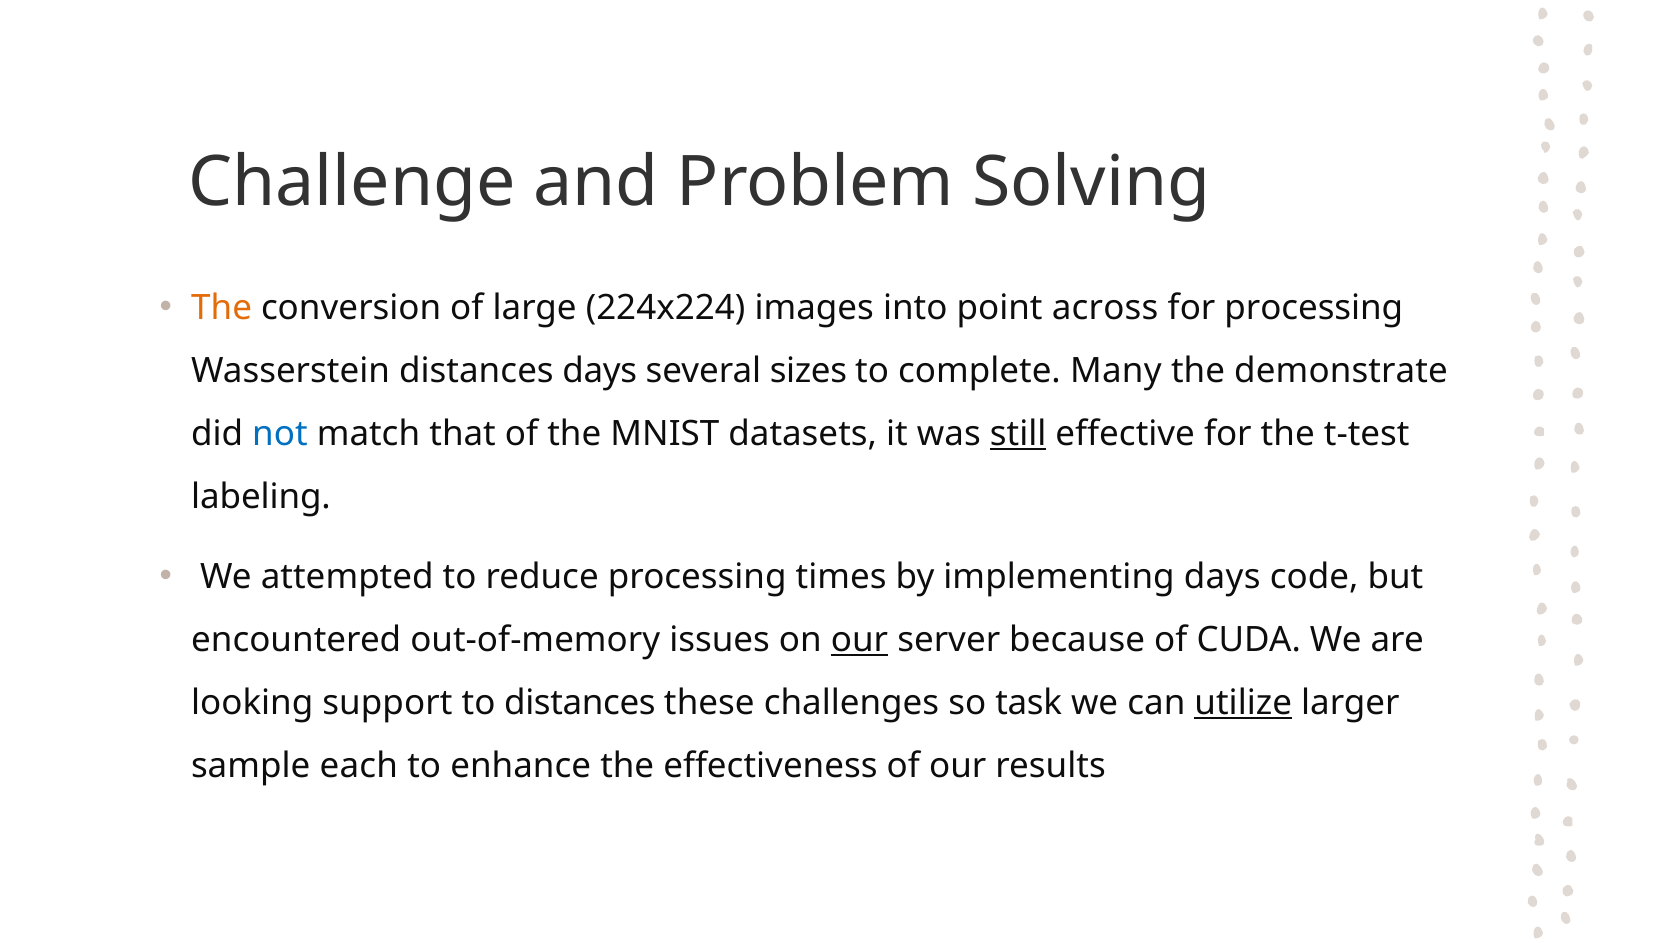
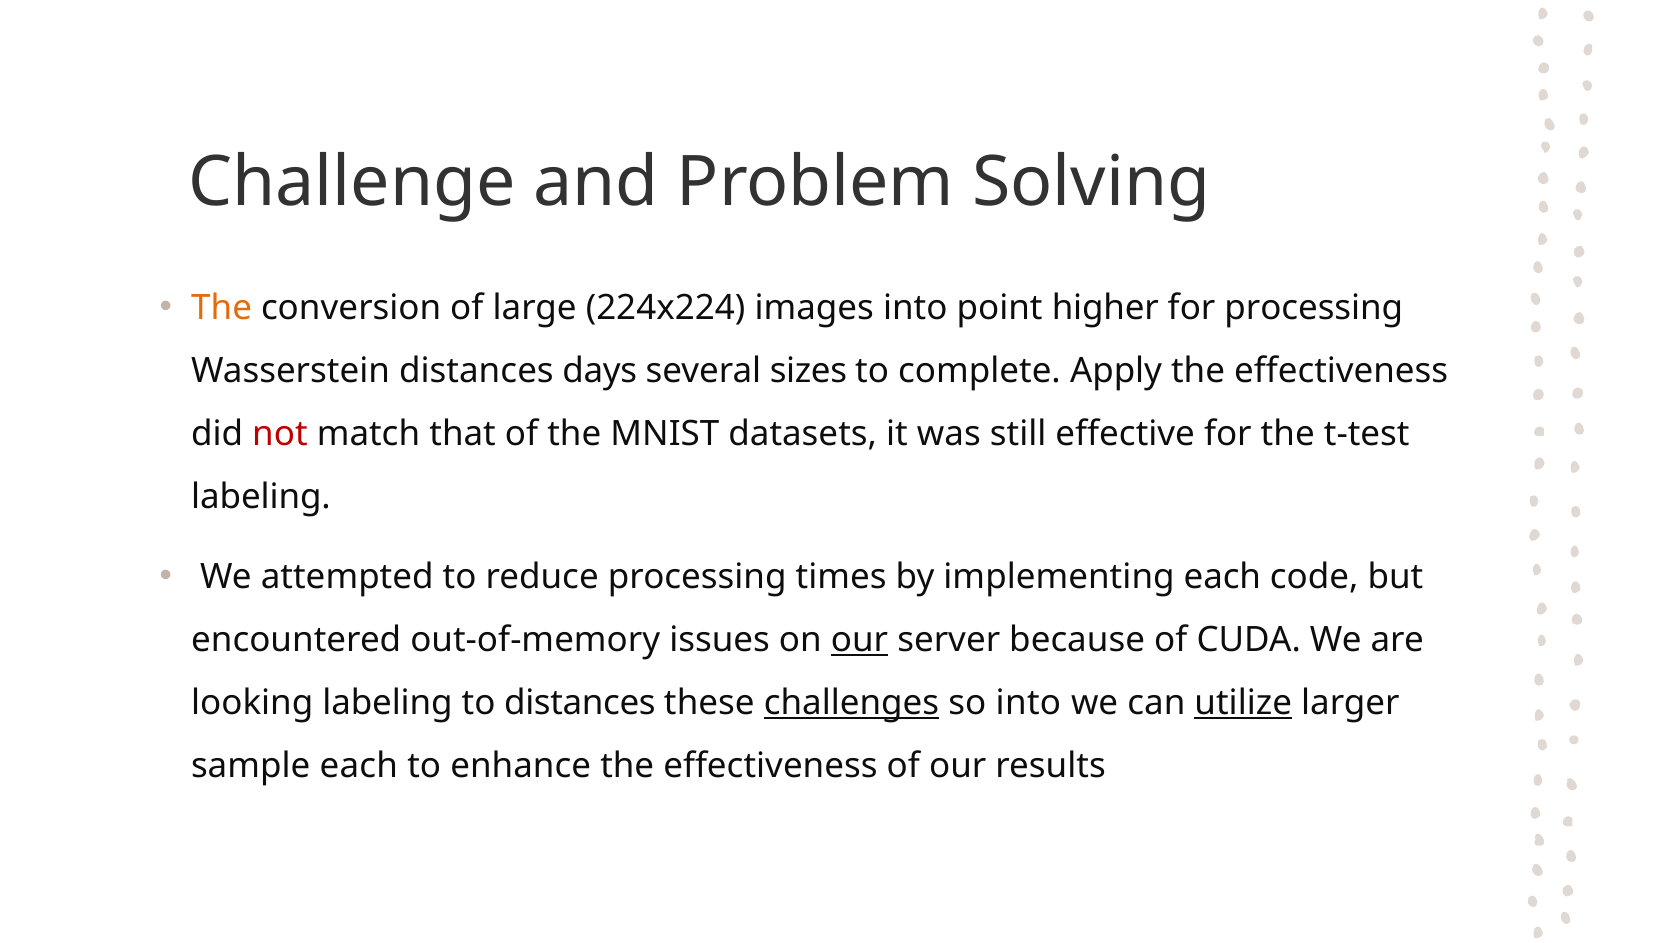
across: across -> higher (1105, 308)
Many: Many -> Apply (1116, 371)
demonstrate: demonstrate -> effectiveness (1341, 371)
not colour: blue -> red (280, 434)
still underline: present -> none (1018, 434)
implementing days: days -> each (1222, 578)
looking support: support -> labeling (388, 703)
challenges underline: none -> present (851, 703)
so task: task -> into (1028, 703)
